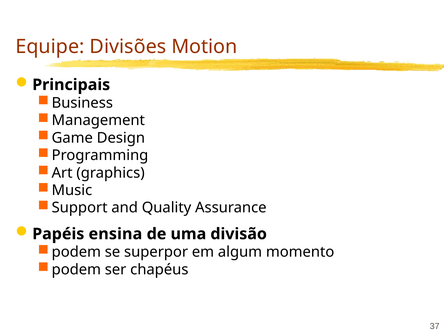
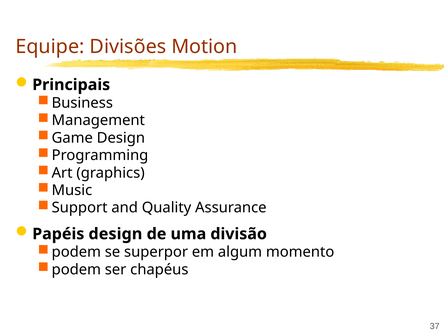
Papéis ensina: ensina -> design (115, 234)
